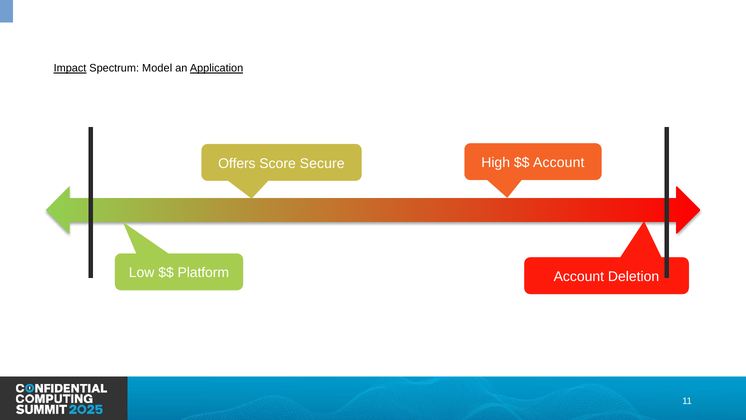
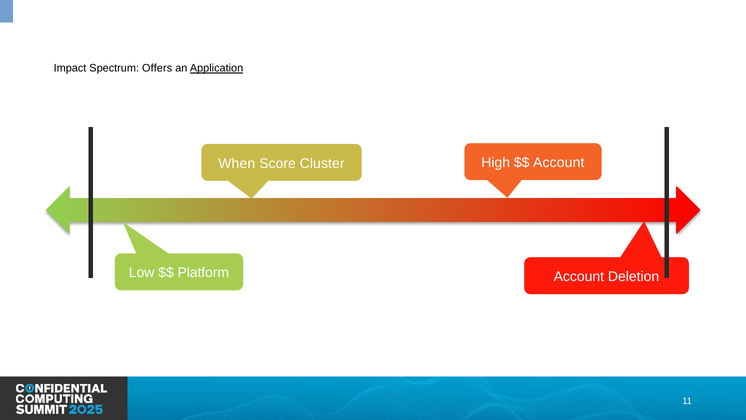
Impact underline: present -> none (70, 68)
Model: Model -> Offers (157, 68)
Offers: Offers -> When (237, 163)
Secure: Secure -> Cluster (322, 163)
